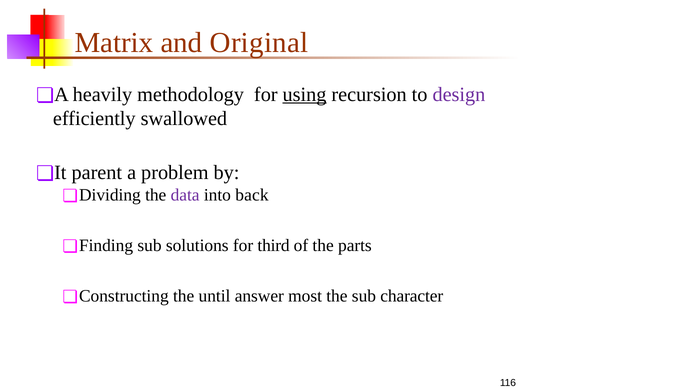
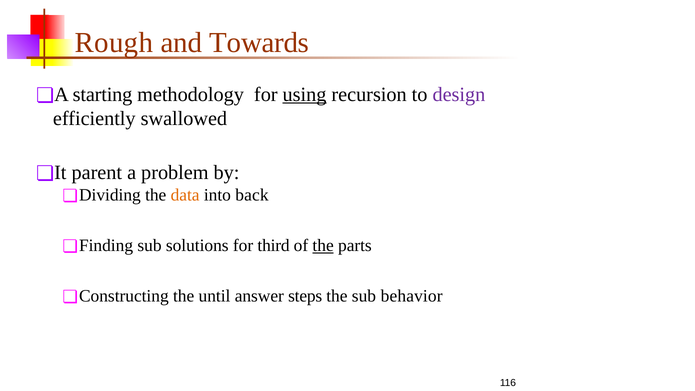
Matrix: Matrix -> Rough (114, 43)
Original: Original -> Towards (259, 43)
heavily: heavily -> starting (103, 94)
data colour: purple -> orange (185, 195)
the underline: none -> present (323, 245)
most: most -> steps (305, 296)
character: character -> behavior (412, 296)
